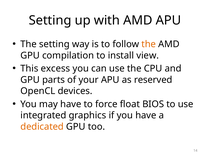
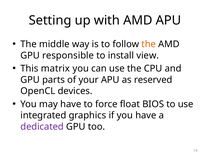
The setting: setting -> middle (54, 44)
compilation: compilation -> responsible (68, 55)
excess: excess -> matrix (55, 68)
dedicated colour: orange -> purple (42, 126)
